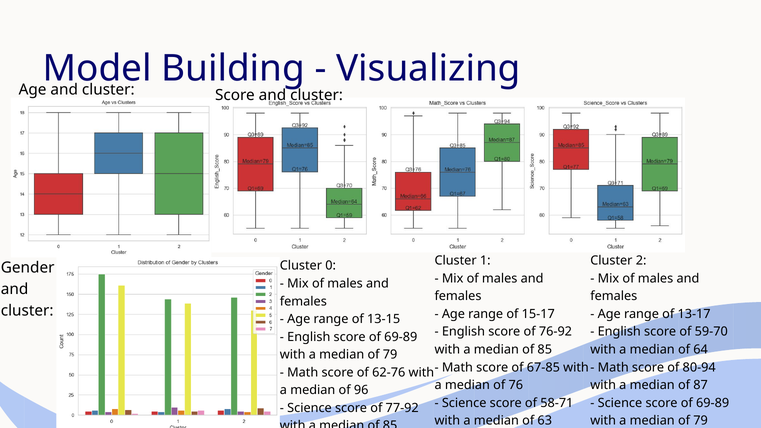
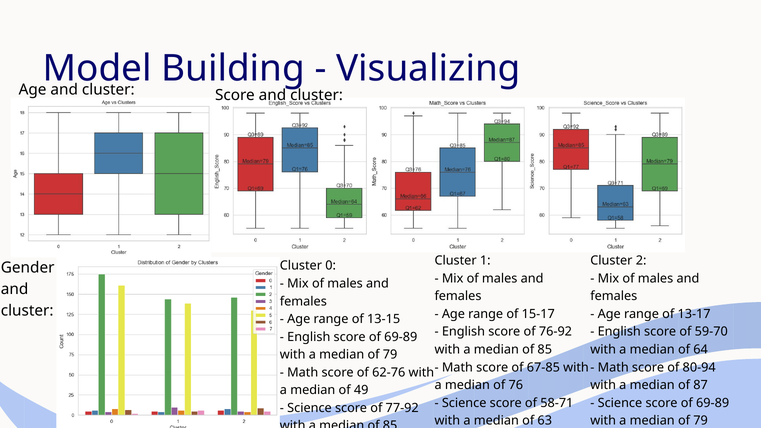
96: 96 -> 49 (361, 390)
